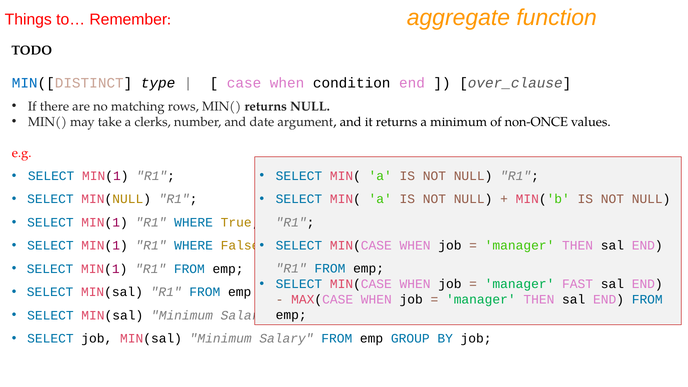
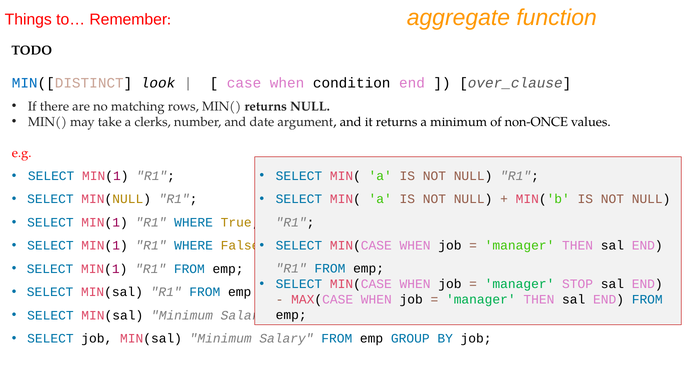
type: type -> look (158, 83)
FAST: FAST -> STOP (578, 284)
